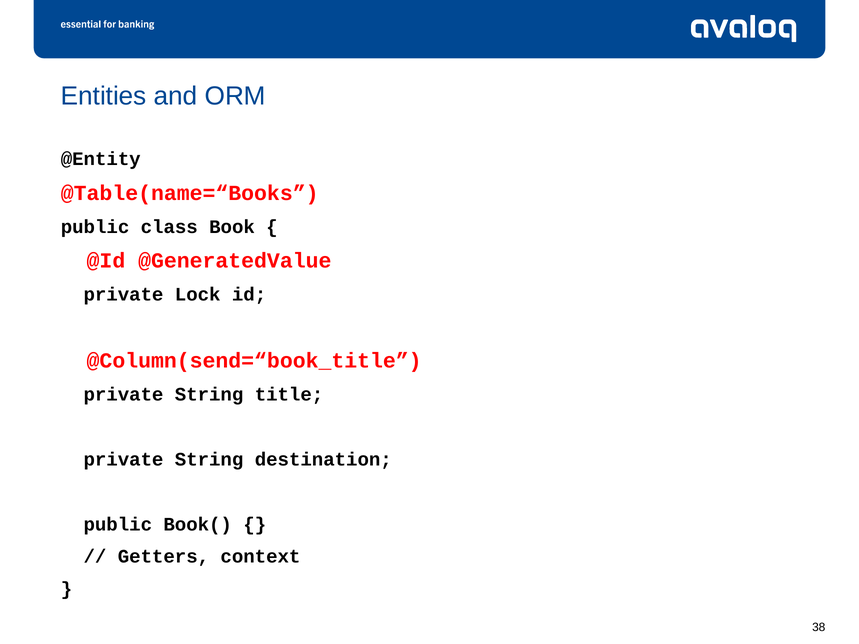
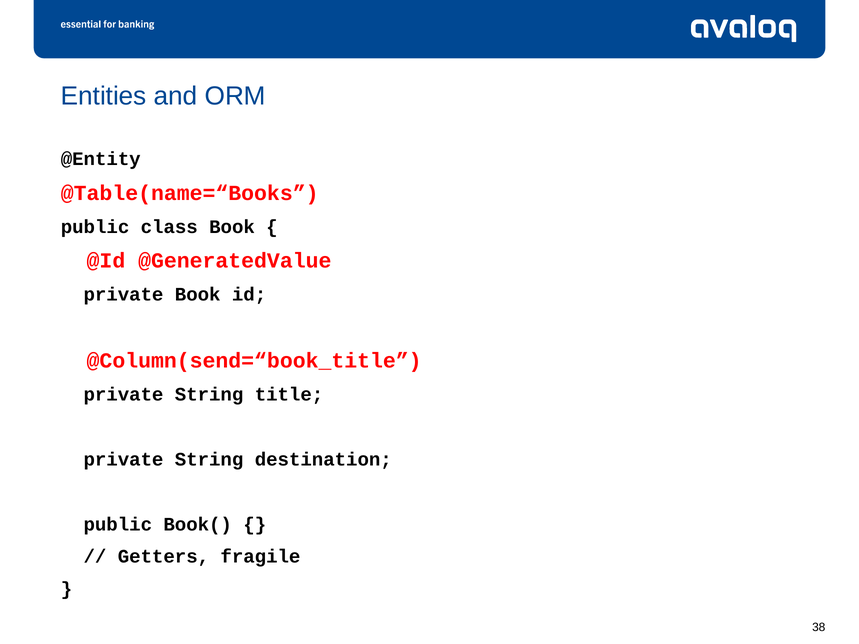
private Lock: Lock -> Book (198, 295)
context: context -> fragile (260, 557)
